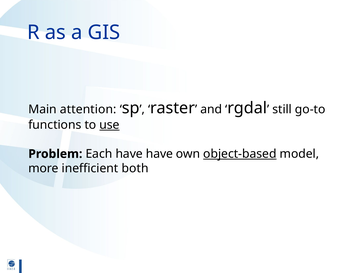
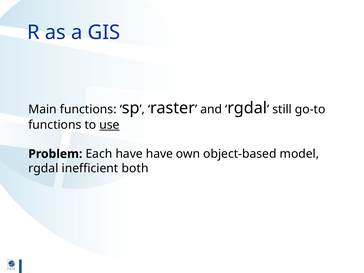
Main attention: attention -> functions (88, 109)
object-based underline: present -> none (240, 154)
more: more -> rgdal (43, 168)
